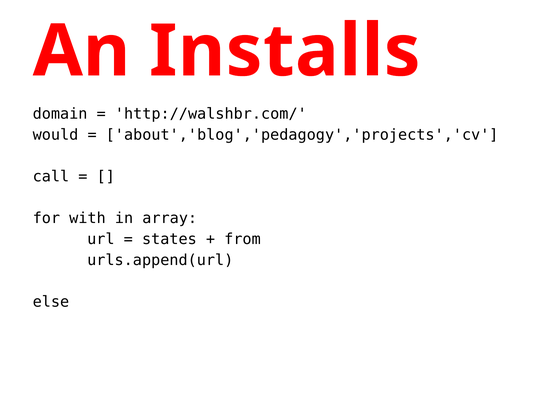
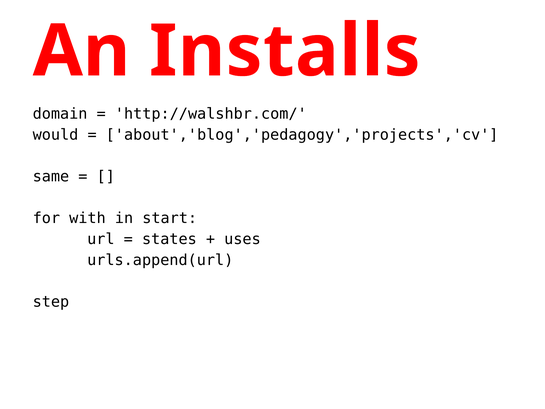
call: call -> same (51, 176)
array: array -> start (170, 218)
from: from -> uses (242, 239)
else: else -> step (51, 302)
